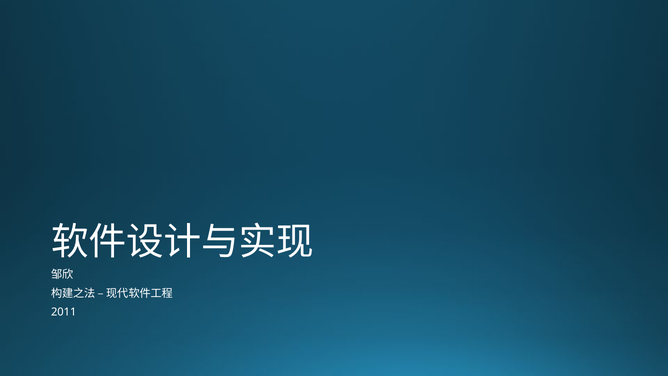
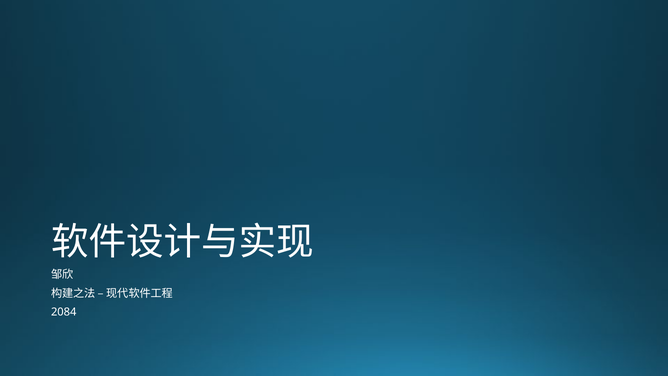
2011: 2011 -> 2084 (64, 312)
